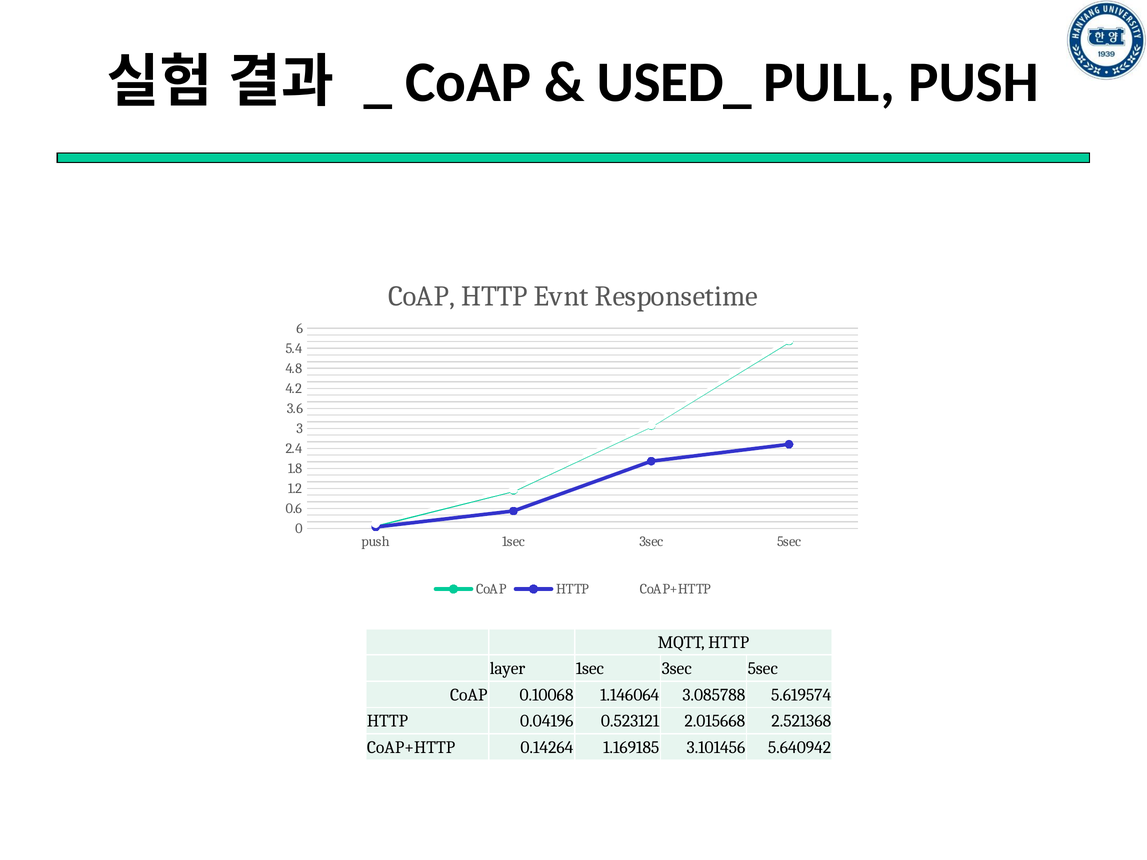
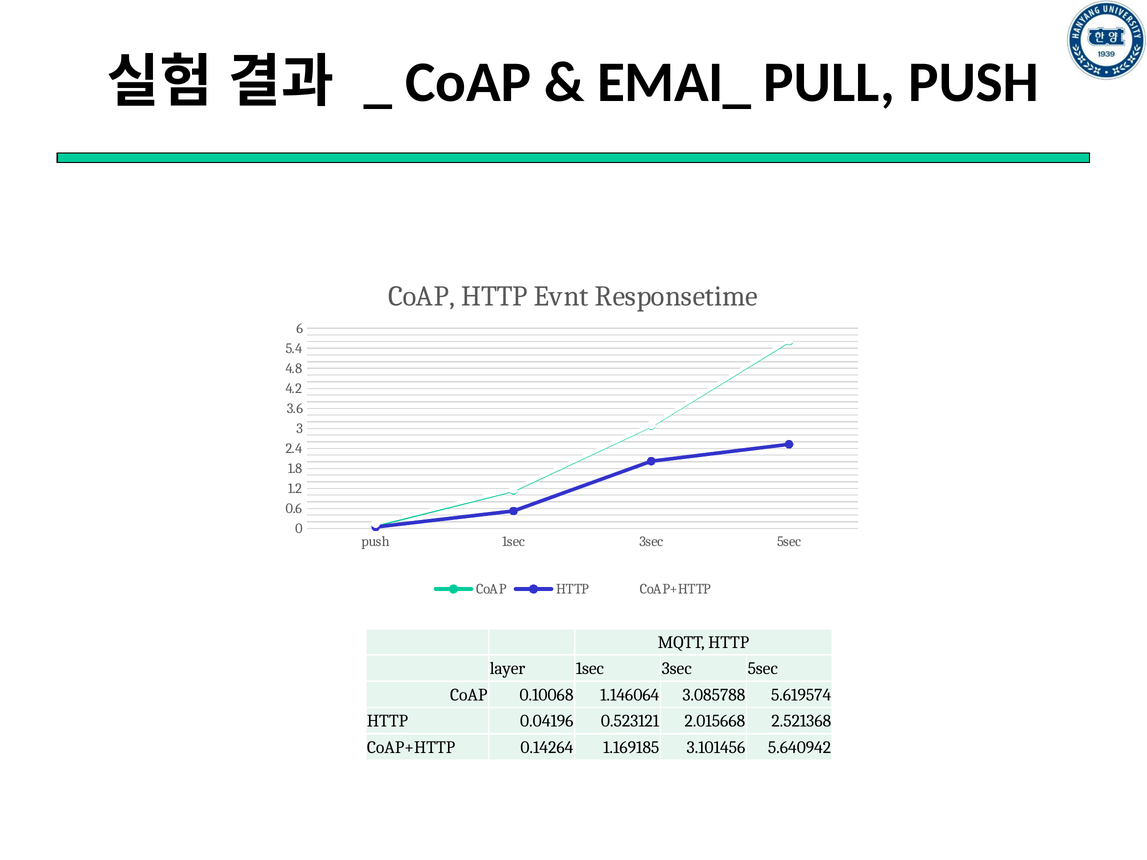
USED_: USED_ -> EMAI_ (674, 82)
